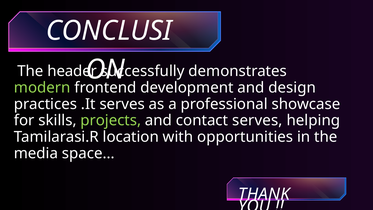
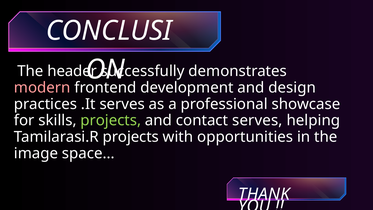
modern colour: light green -> pink (42, 87)
Tamilarasi.R location: location -> projects (131, 137)
media: media -> image (36, 153)
